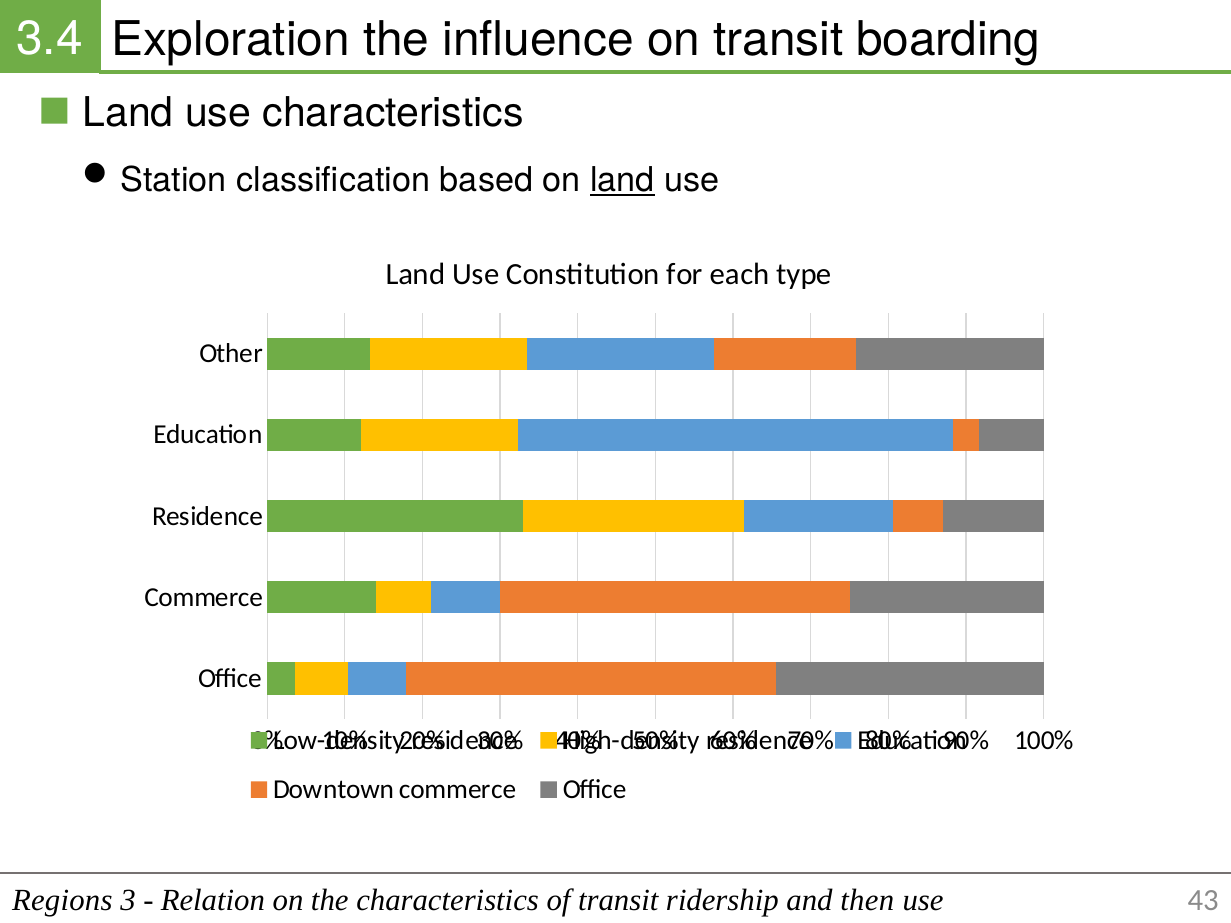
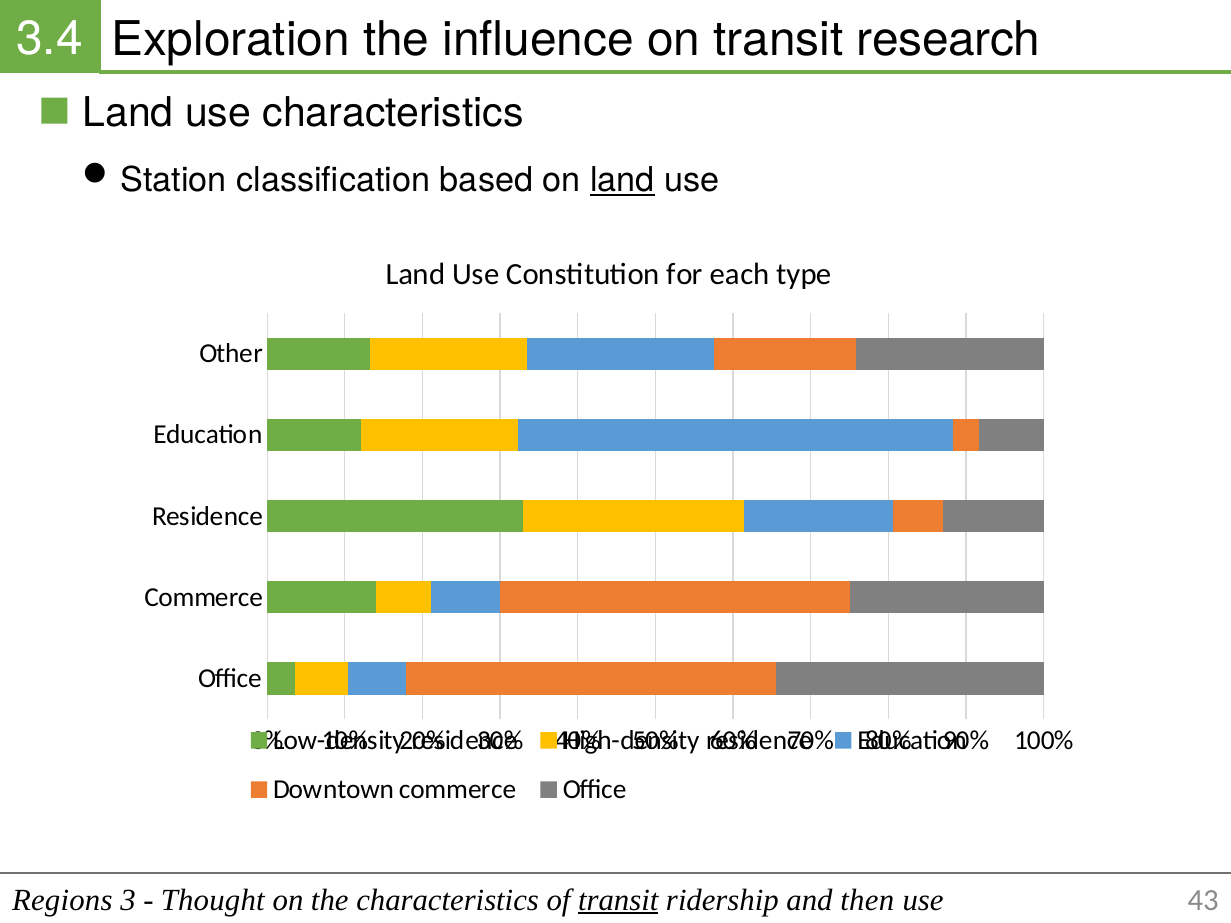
boarding: boarding -> research (948, 39)
Relation: Relation -> Thought (213, 900)
transit underline: none -> present (618, 900)
